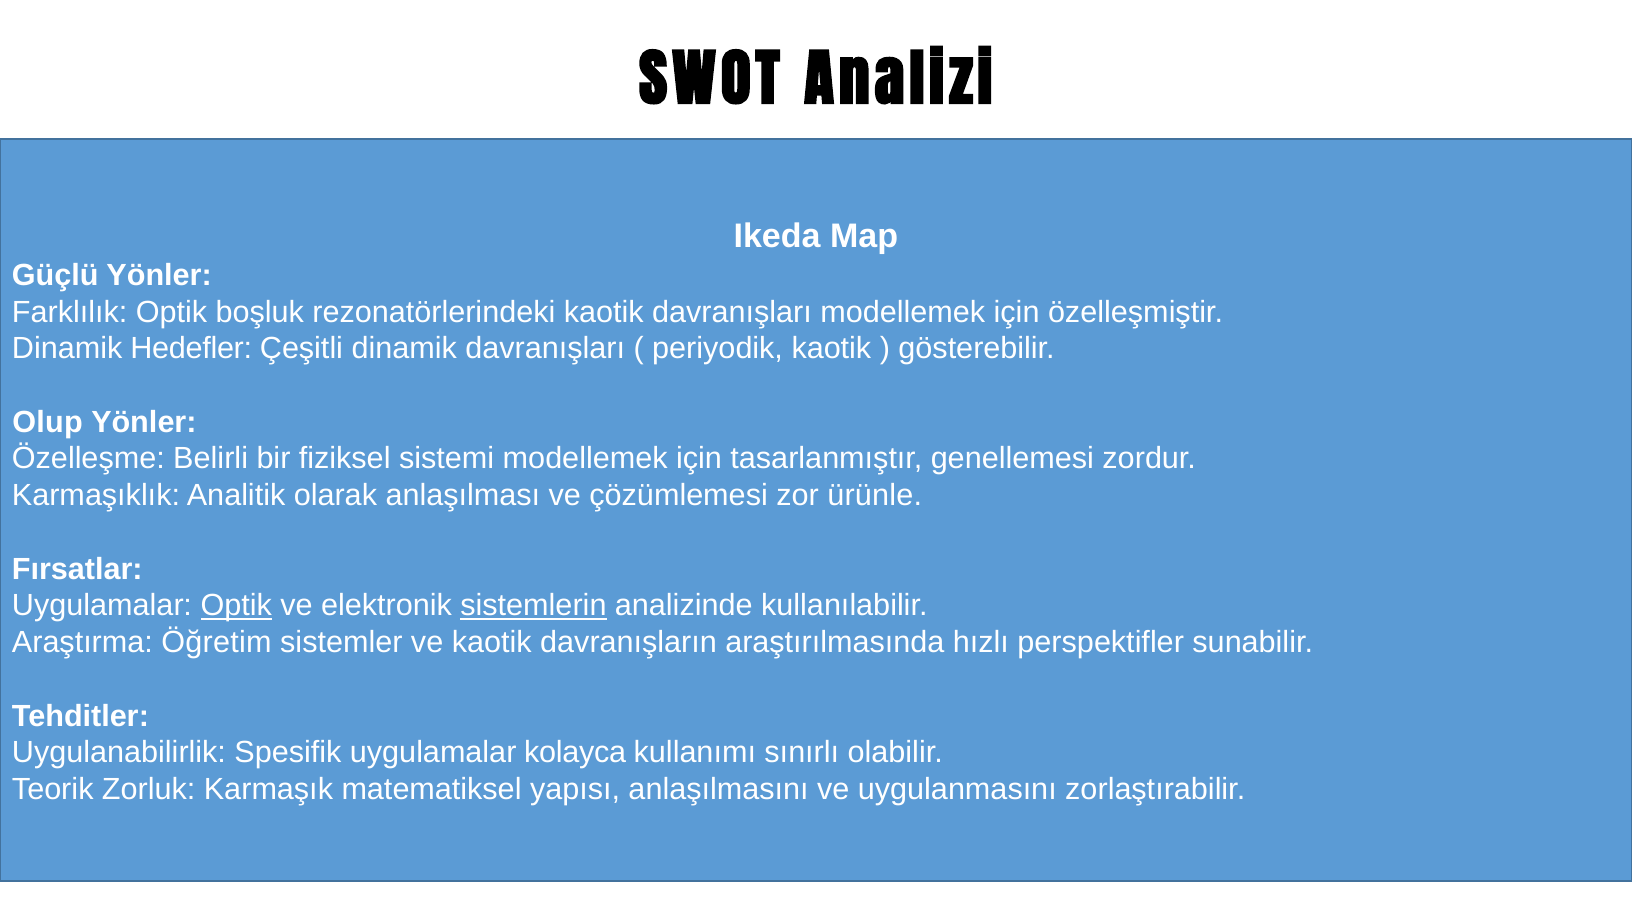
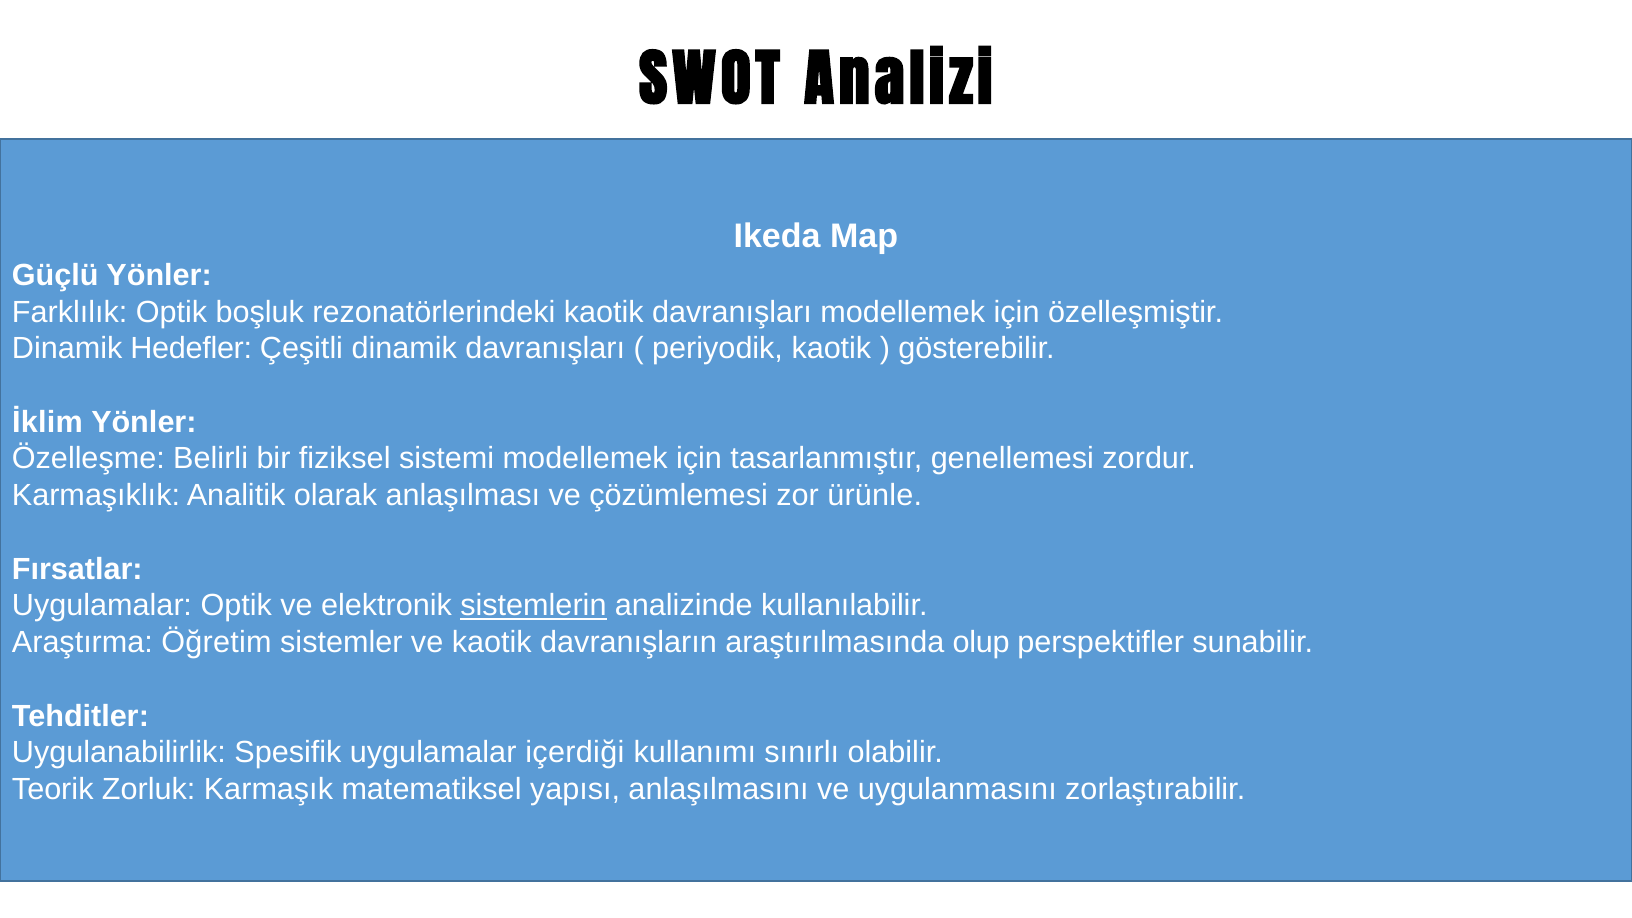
Olup: Olup -> İklim (48, 422)
Optik underline: present -> none (236, 606)
hızlı: hızlı -> olup (981, 642)
kolayca: kolayca -> içerdiği (575, 753)
